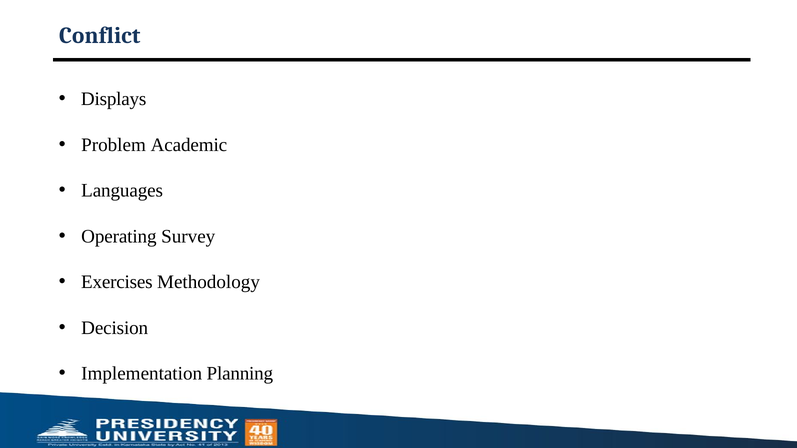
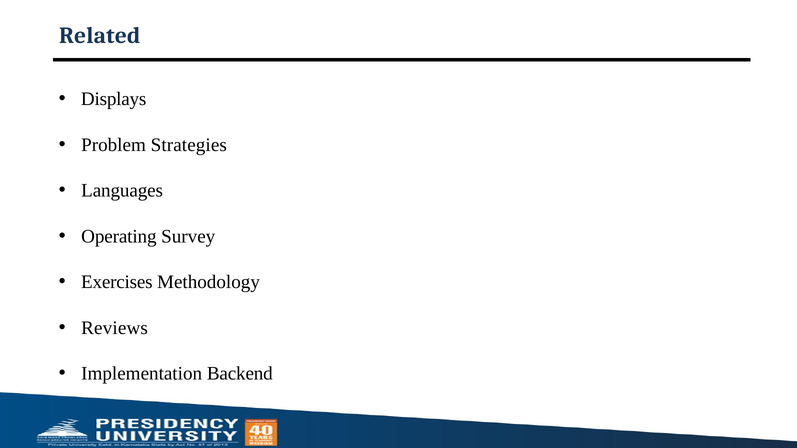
Conflict: Conflict -> Related (100, 35)
Academic: Academic -> Strategies (189, 145)
Decision: Decision -> Reviews (115, 328)
Planning: Planning -> Backend (240, 374)
